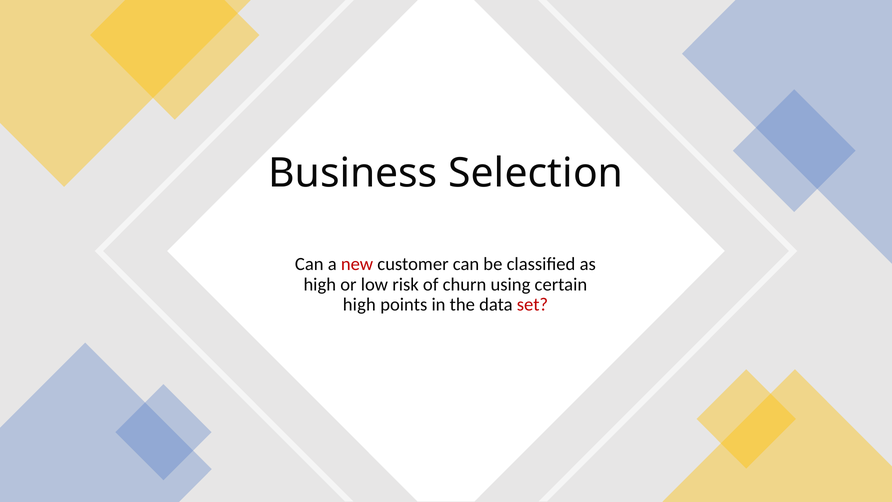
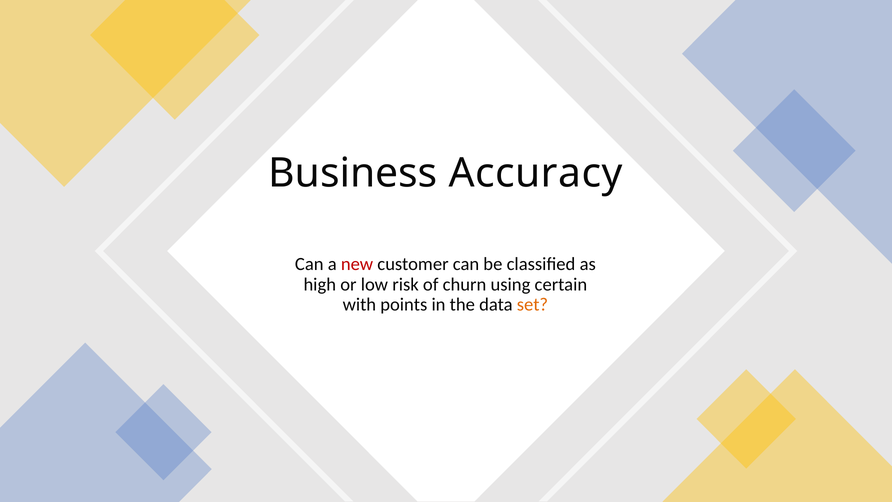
Selection: Selection -> Accuracy (536, 173)
high: high -> with (359, 304)
set colour: red -> orange (532, 304)
